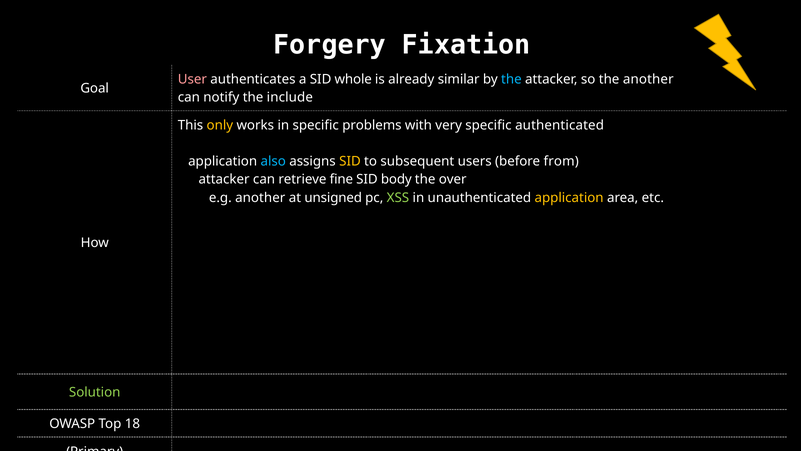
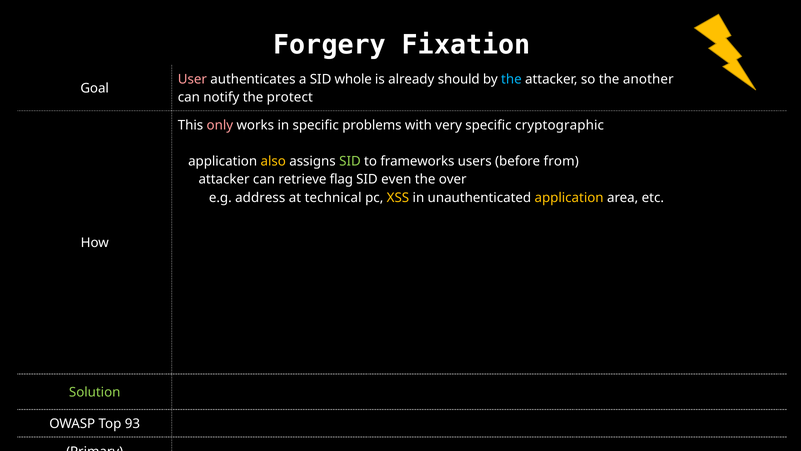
similar: similar -> should (459, 79)
include: include -> protect (290, 97)
only colour: yellow -> pink (220, 125)
authenticated: authenticated -> cryptographic (560, 125)
also colour: light blue -> yellow (273, 161)
SID colour: yellow -> light green (350, 161)
subsequent: subsequent -> frameworks (417, 161)
fine: fine -> flag (341, 179)
body: body -> even (396, 179)
e.g another: another -> address (260, 198)
unsigned: unsigned -> technical (333, 198)
XSS colour: light green -> yellow (398, 198)
18: 18 -> 93 (132, 424)
